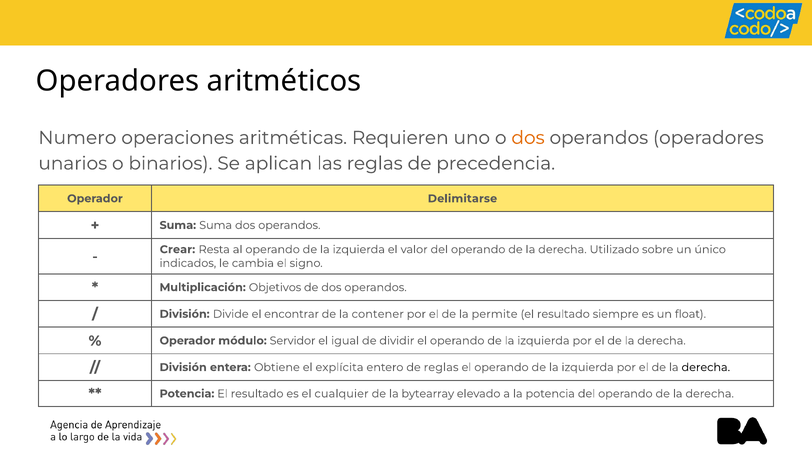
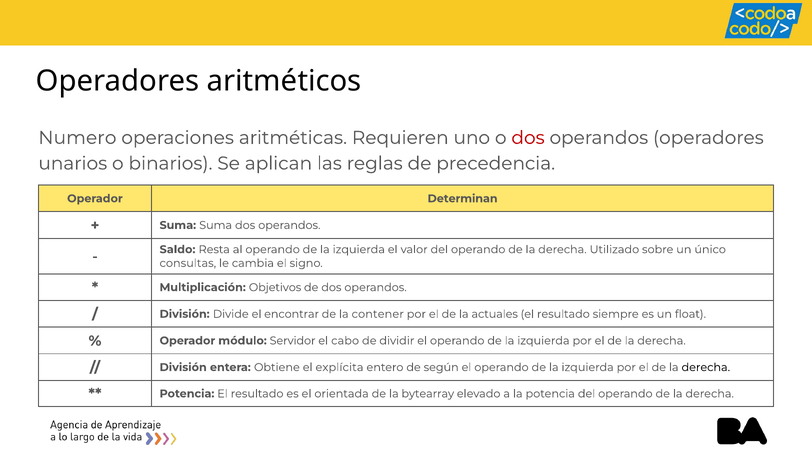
dos colour: orange -> red (528, 138)
Delimitarse: Delimitarse -> Determinan (463, 198)
Crear: Crear -> Saldo (177, 249)
indicados: indicados -> consultas (188, 263)
permite: permite -> actuales (495, 314)
igual: igual -> cabo (345, 341)
de reglas: reglas -> según (441, 367)
cualquier: cualquier -> orientada (342, 393)
